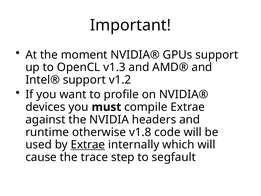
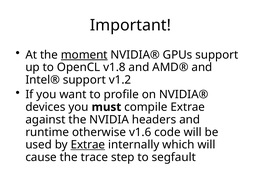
moment underline: none -> present (84, 55)
v1.3: v1.3 -> v1.8 (114, 67)
v1.8: v1.8 -> v1.6 (140, 132)
